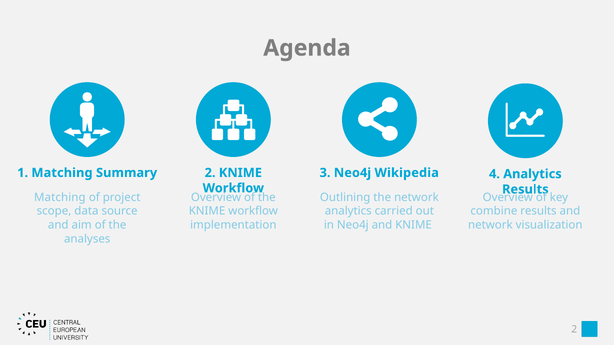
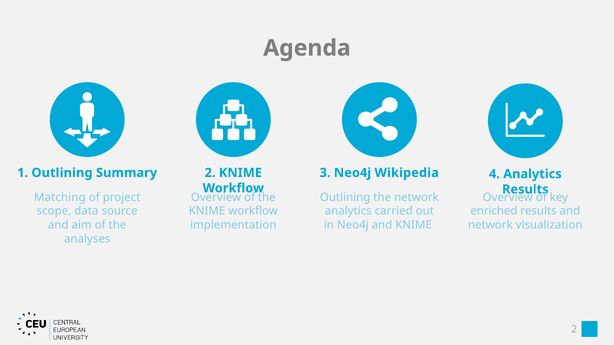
1 Matching: Matching -> Outlining (62, 173)
combine: combine -> enriched (494, 211)
